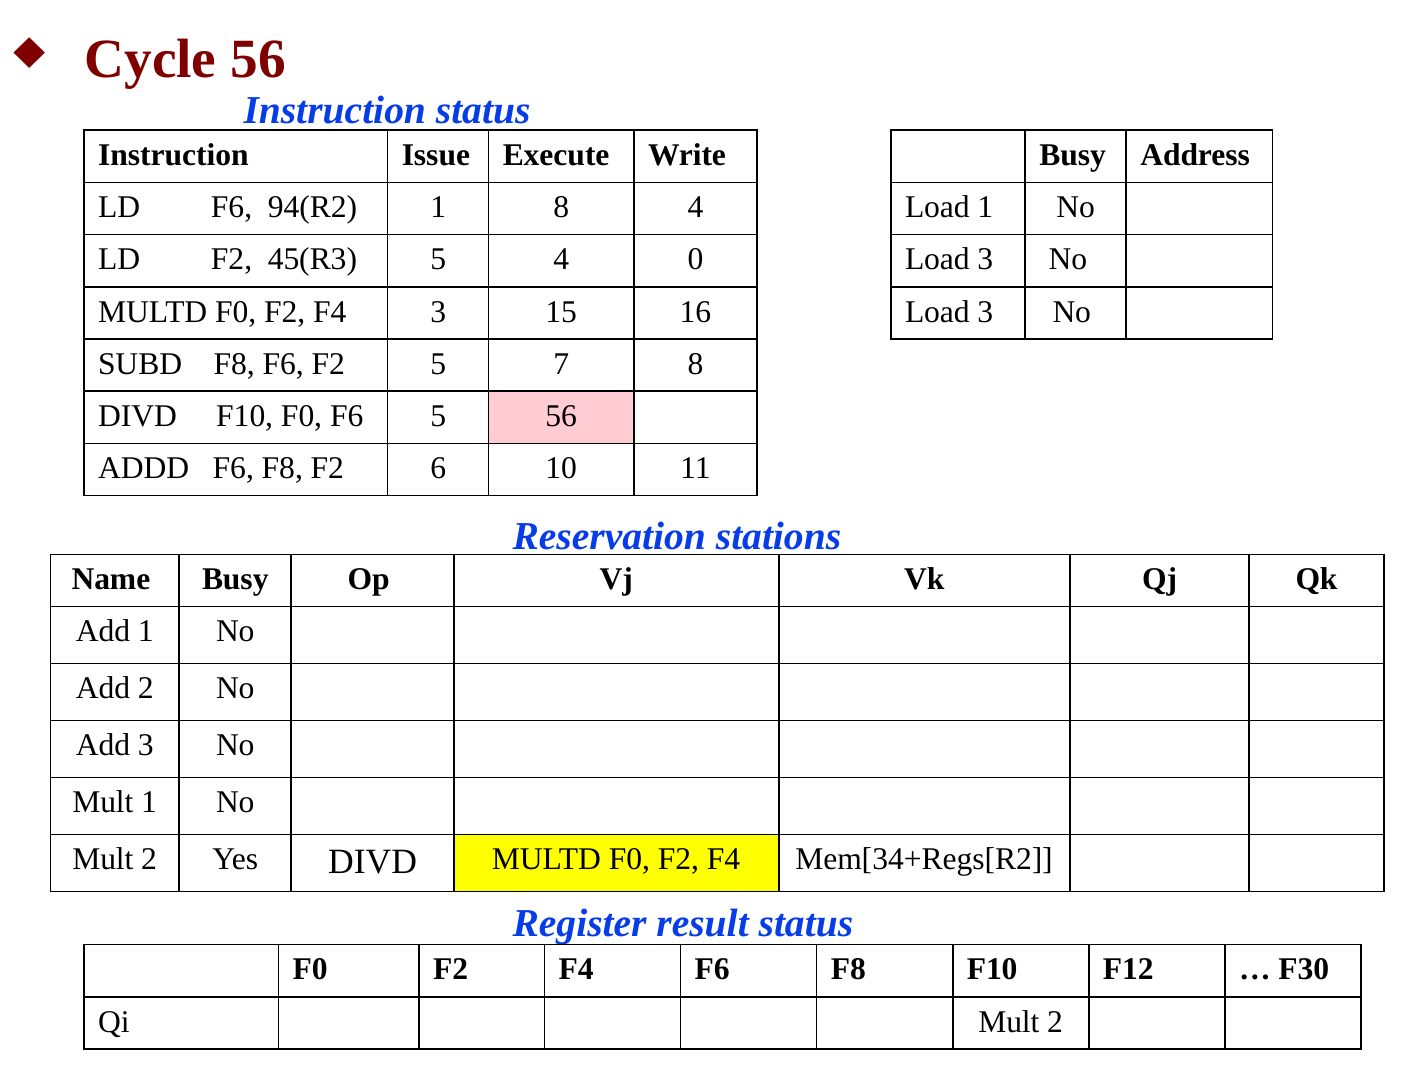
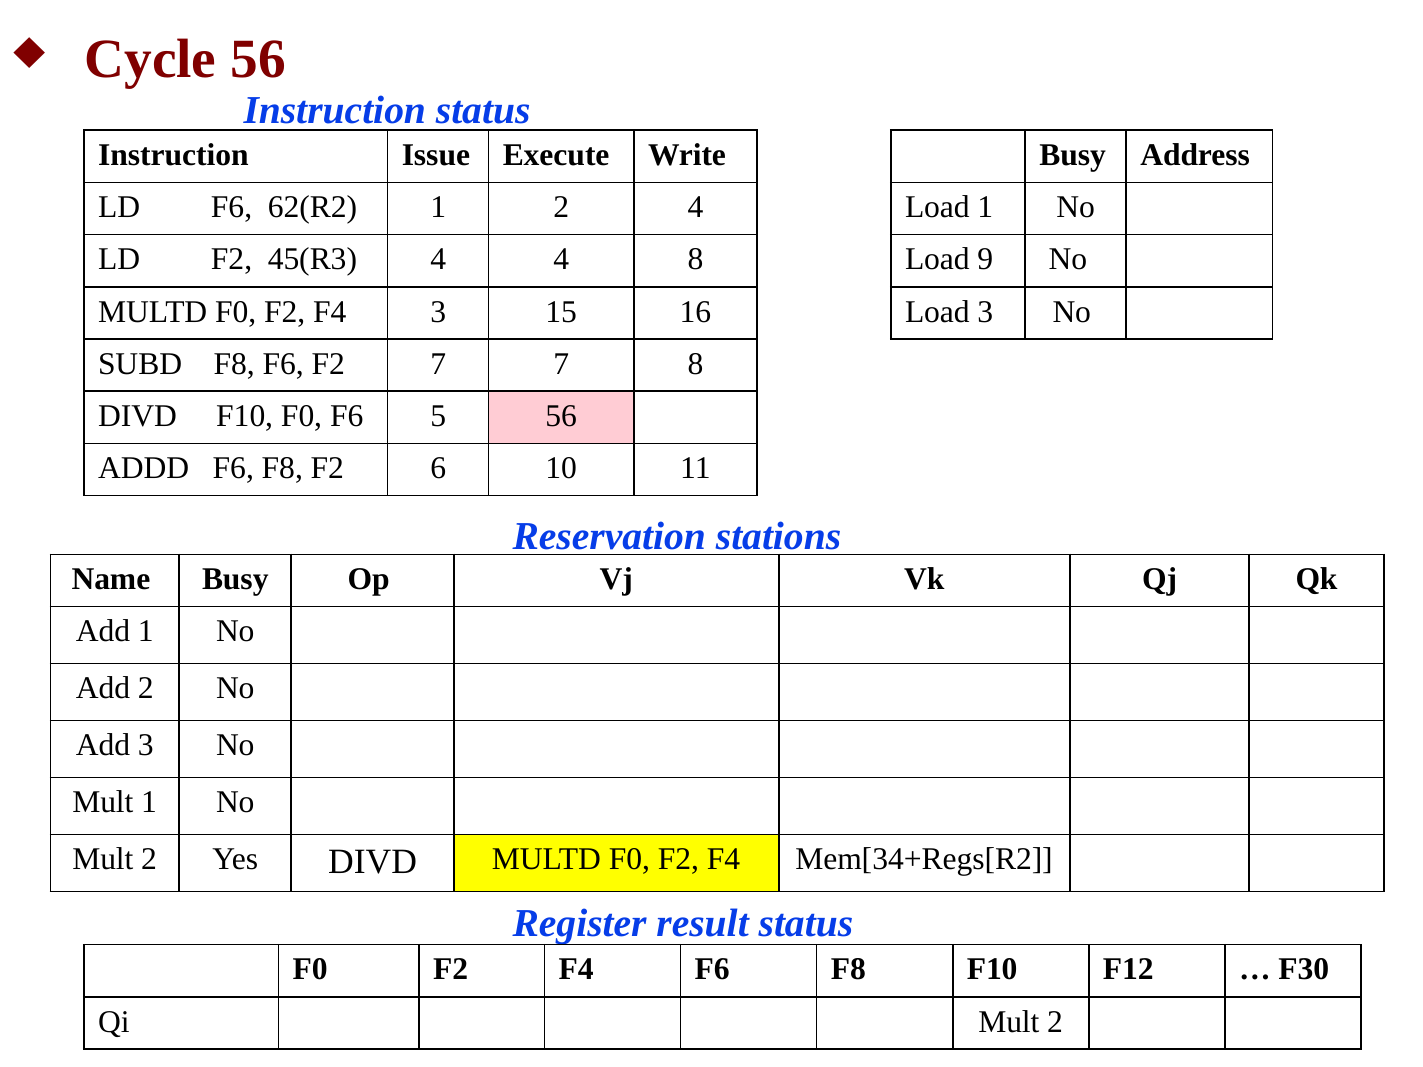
94(R2: 94(R2 -> 62(R2 (312, 207)
1 8: 8 -> 2 (561, 207)
45(R3 5: 5 -> 4 (438, 260)
4 0: 0 -> 8 (696, 260)
3: 3 -> 9 (985, 260)
F2 5: 5 -> 7 (438, 364)
